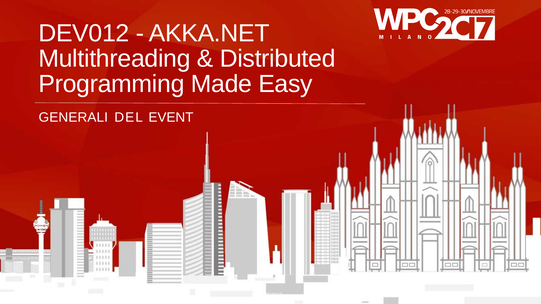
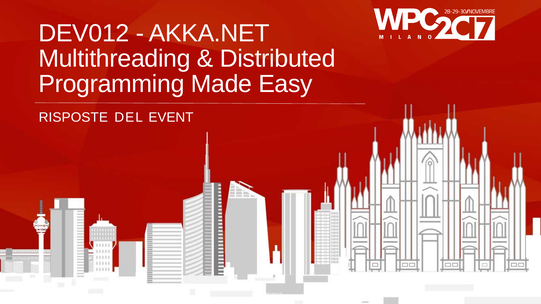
GENERALI: GENERALI -> RISPOSTE (73, 117)
